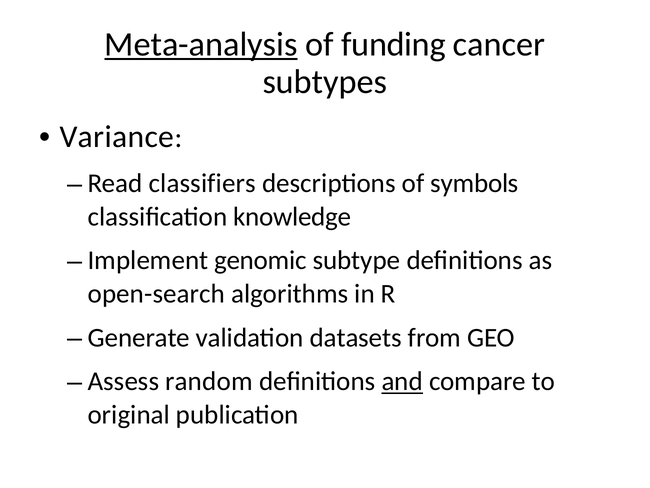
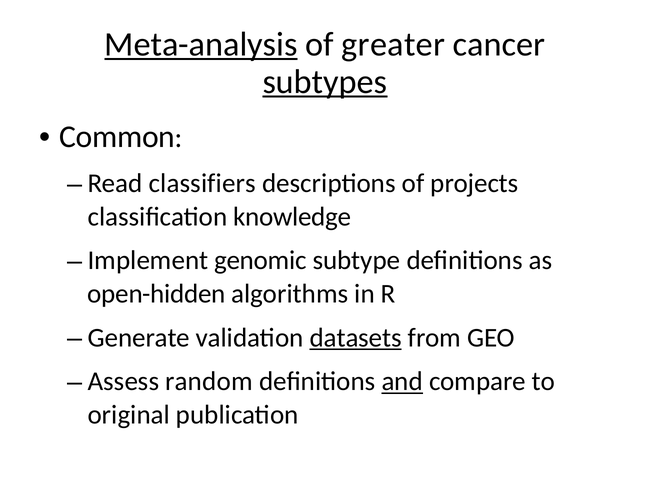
funding: funding -> greater (393, 44)
subtypes underline: none -> present (325, 82)
Variance: Variance -> Common (117, 137)
symbols: symbols -> projects (474, 183)
open-search: open-search -> open-hidden (157, 293)
datasets underline: none -> present (356, 337)
